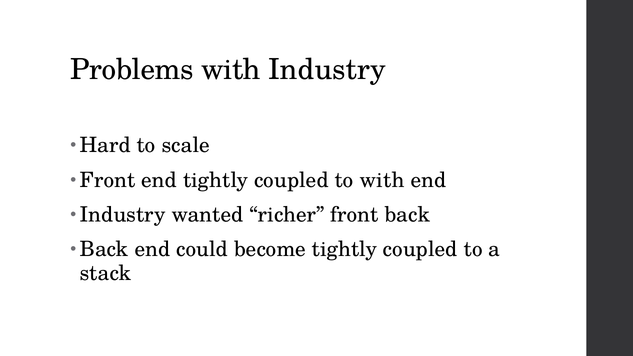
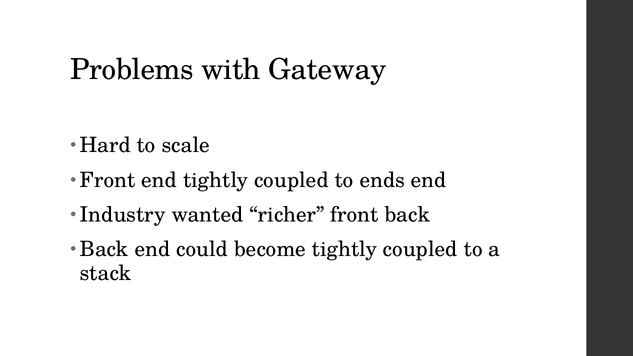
with Industry: Industry -> Gateway (327, 70)
to with: with -> ends (382, 180)
